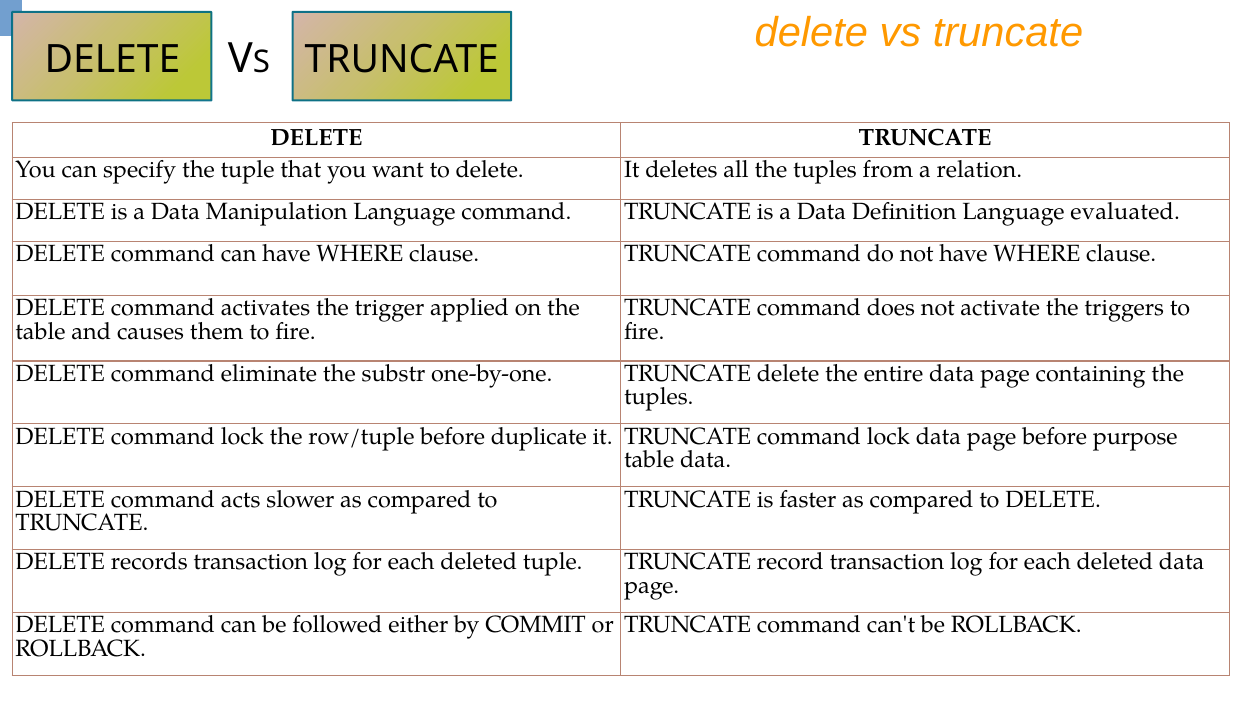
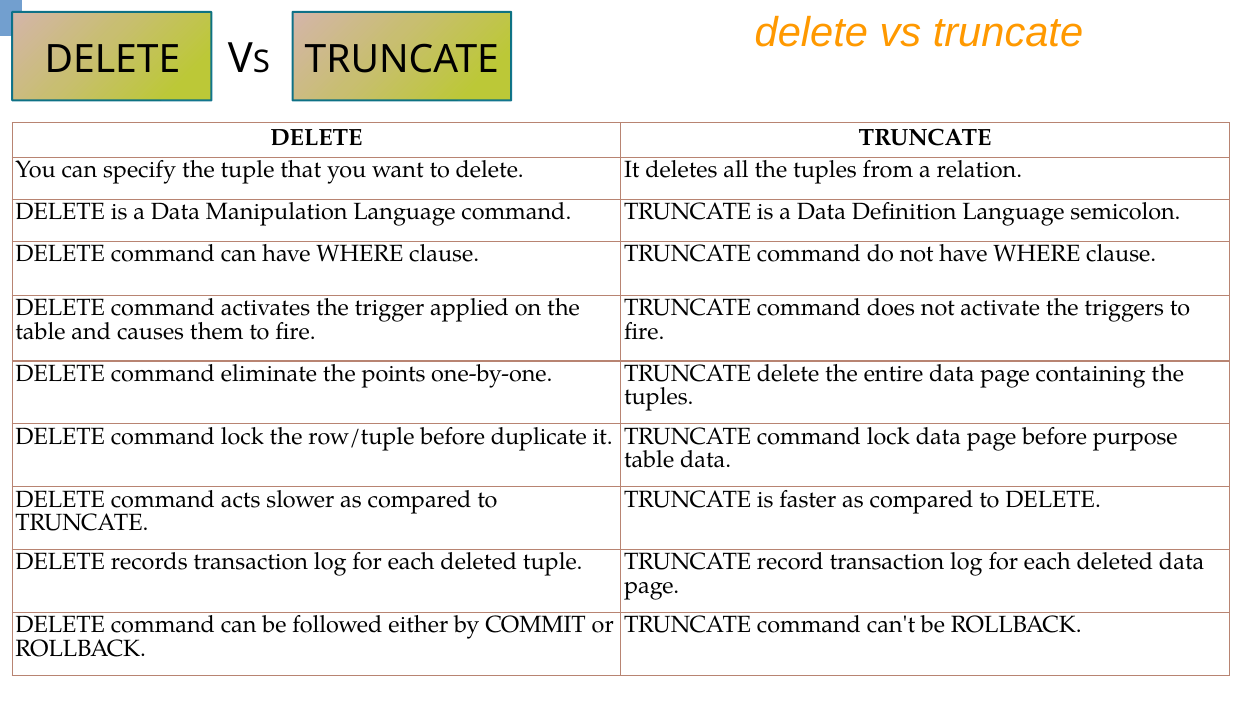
evaluated: evaluated -> semicolon (1125, 212)
substr: substr -> points (394, 373)
